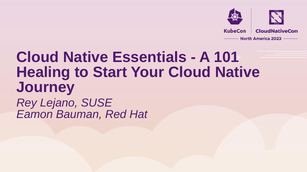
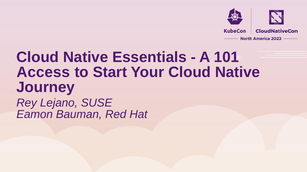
Healing: Healing -> Access (43, 73)
